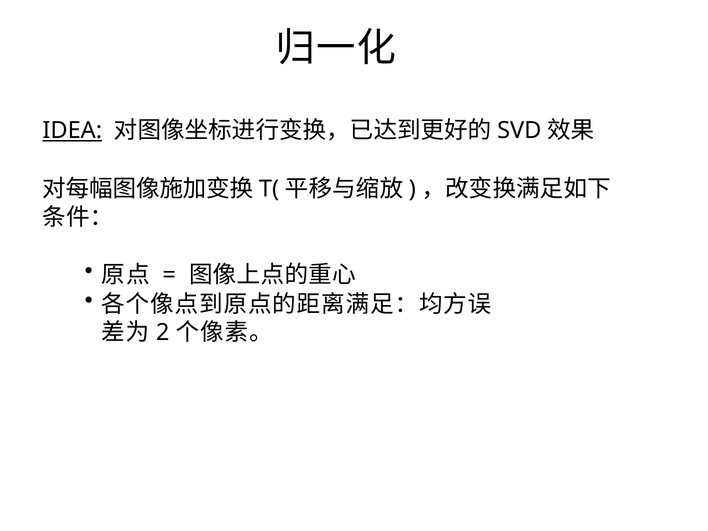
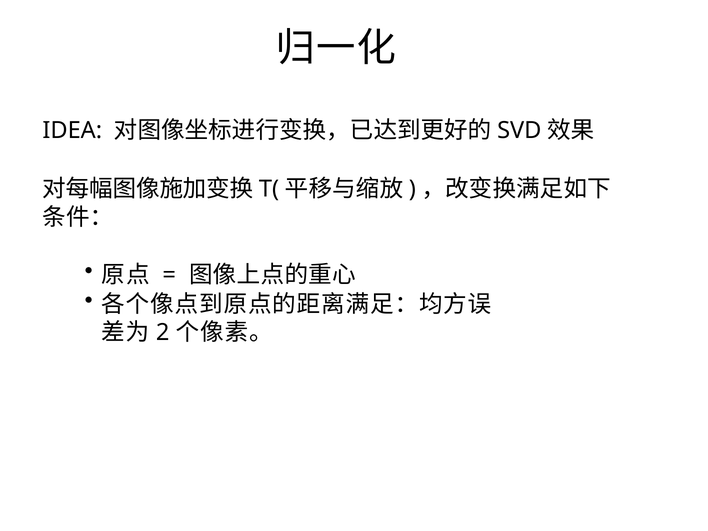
IDEA underline: present -> none (72, 130)
